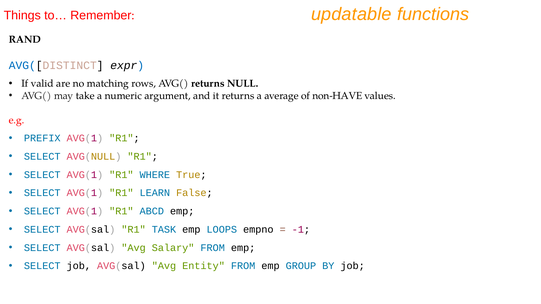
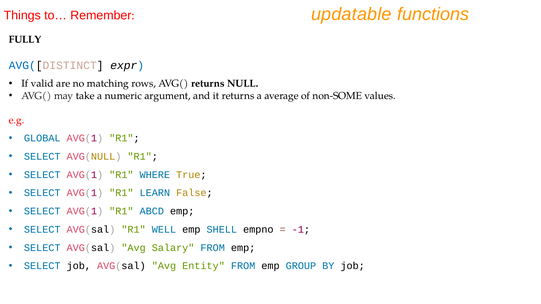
RAND: RAND -> FULLY (25, 40)
non-HAVE: non-HAVE -> non-SOME (337, 96)
PREFIX: PREFIX -> GLOBAL (42, 138)
TASK: TASK -> WELL (164, 230)
LOOPS: LOOPS -> SHELL (222, 230)
